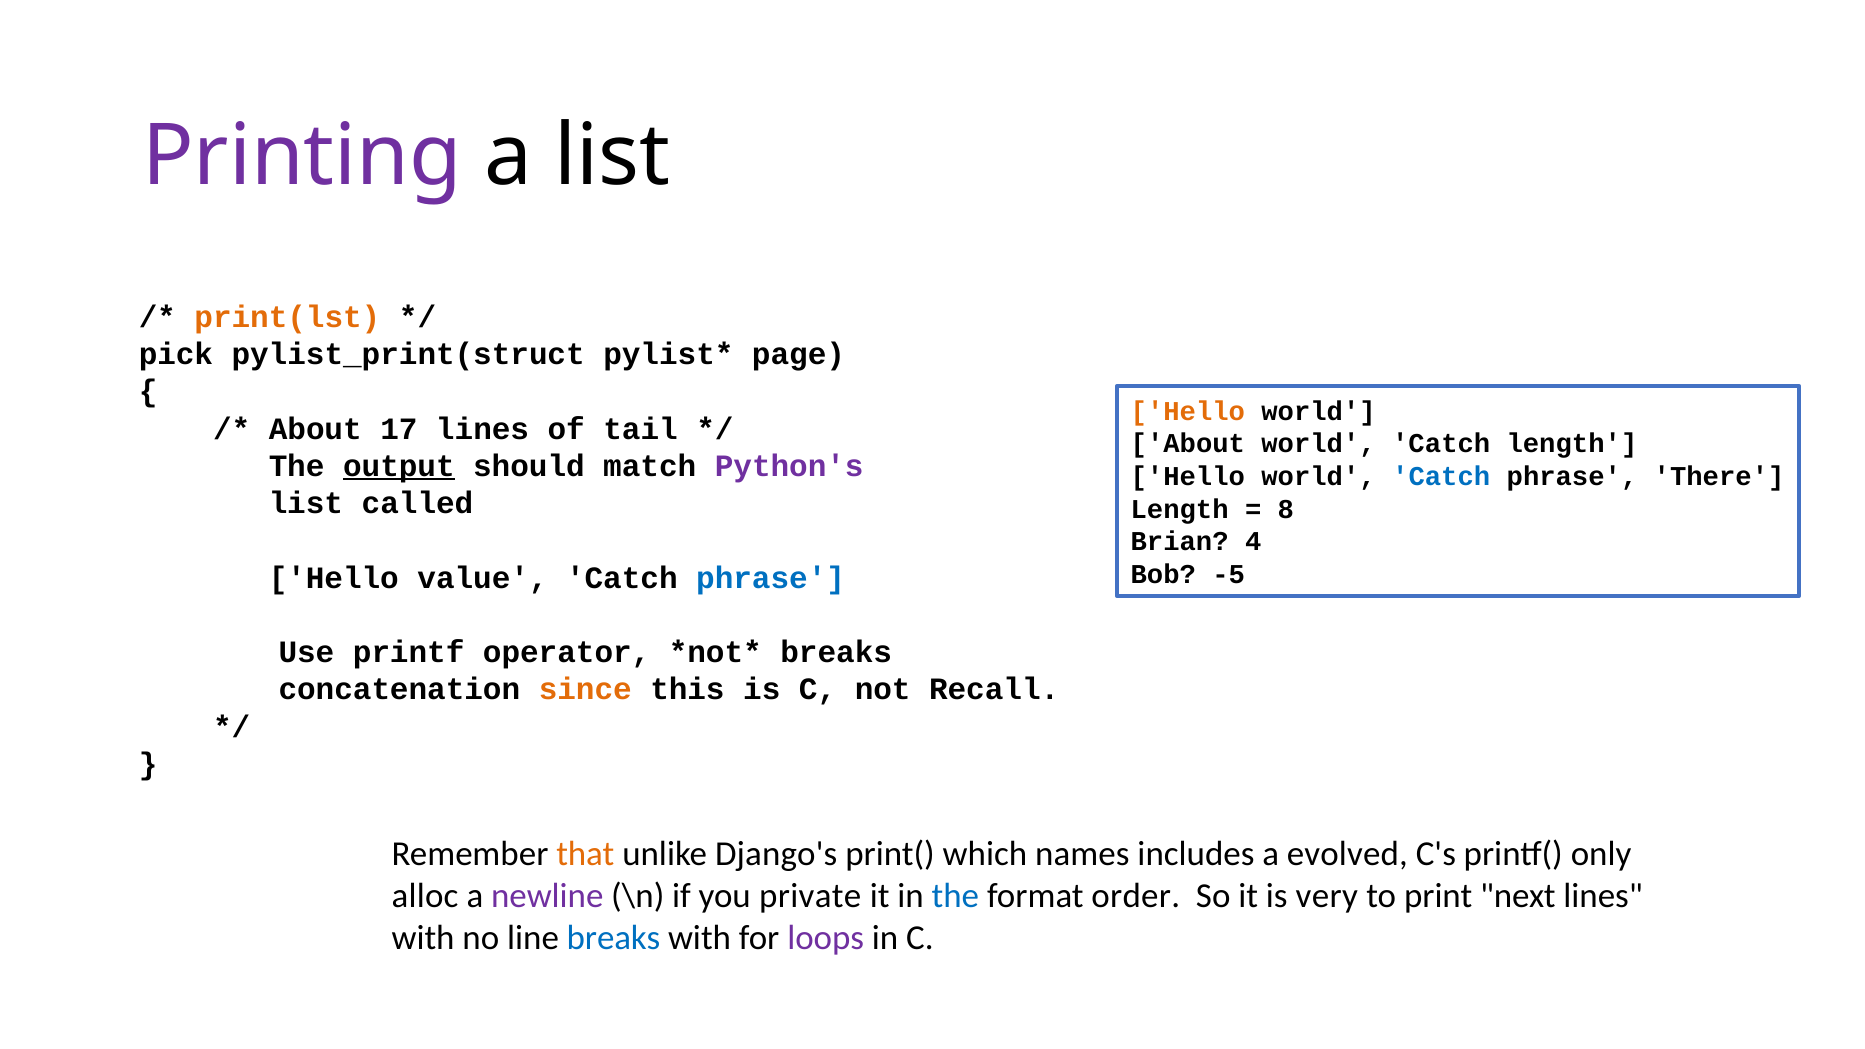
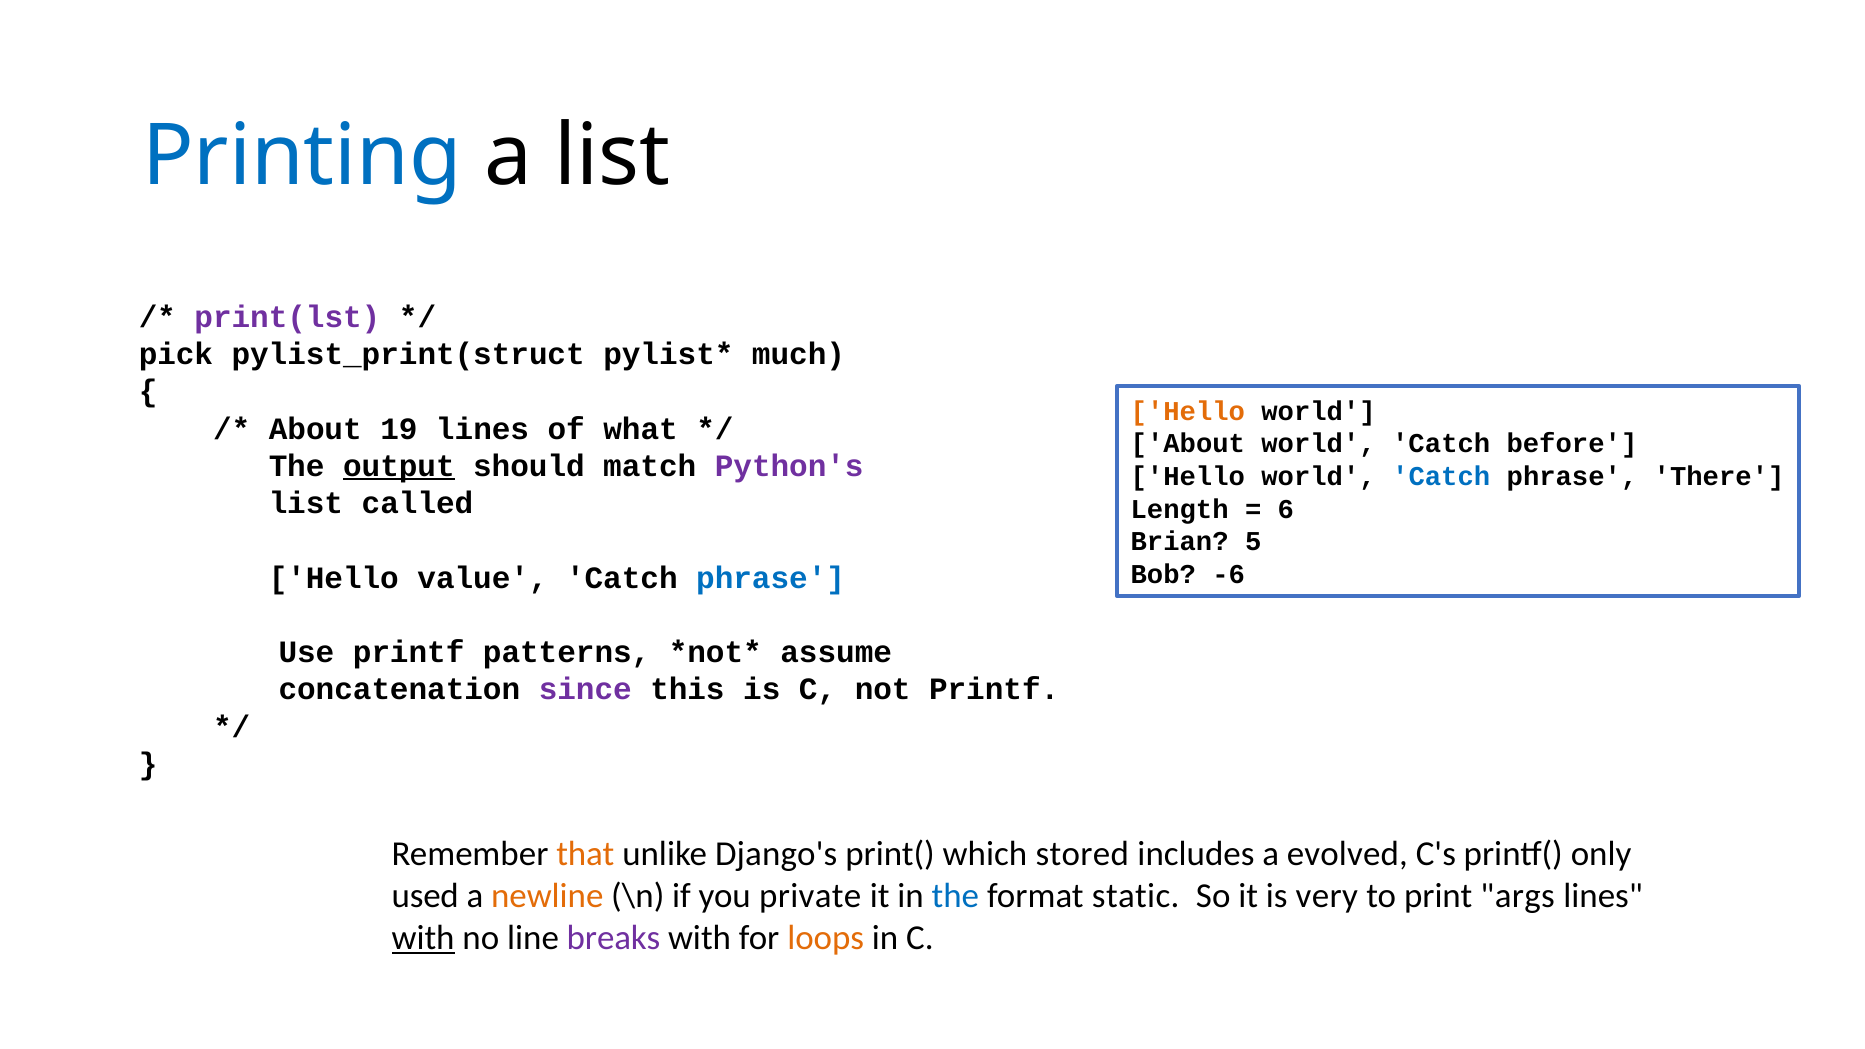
Printing colour: purple -> blue (302, 157)
print(lst colour: orange -> purple (287, 317)
page: page -> much (798, 354)
17: 17 -> 19 (399, 429)
tail: tail -> what (641, 429)
Catch length: length -> before (1572, 444)
8: 8 -> 6 (1286, 509)
4: 4 -> 5 (1253, 542)
-5: -5 -> -6 (1229, 575)
operator: operator -> patterns (567, 652)
breaks: breaks -> assume (836, 652)
since colour: orange -> purple (585, 690)
not Recall: Recall -> Printf (994, 690)
names: names -> stored (1082, 854)
alloc: alloc -> used (425, 896)
newline colour: purple -> orange (547, 896)
order: order -> static (1136, 896)
next: next -> args (1518, 896)
with underline: none -> present (423, 938)
breaks colour: blue -> purple (614, 938)
loops colour: purple -> orange (826, 938)
